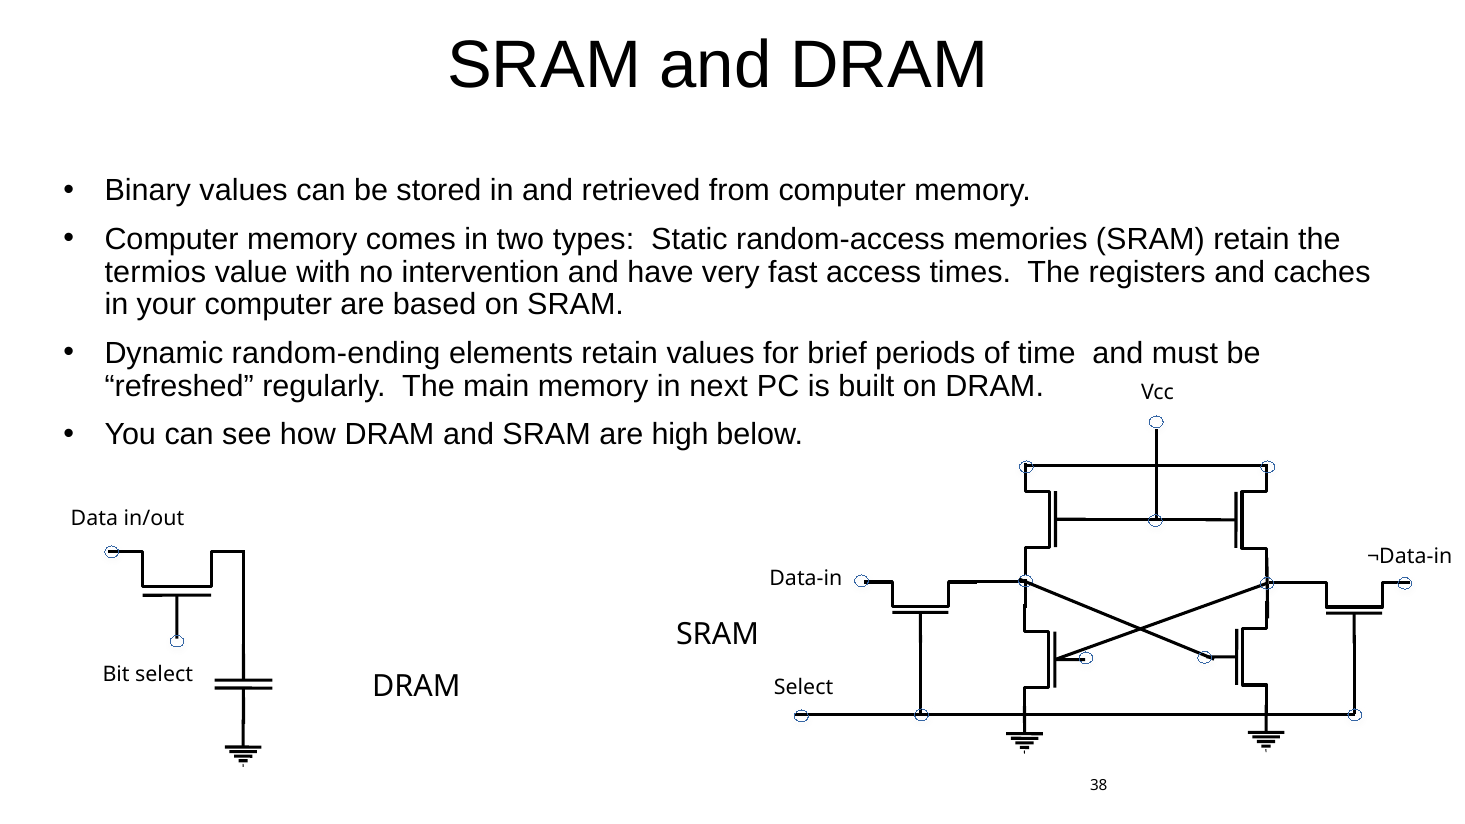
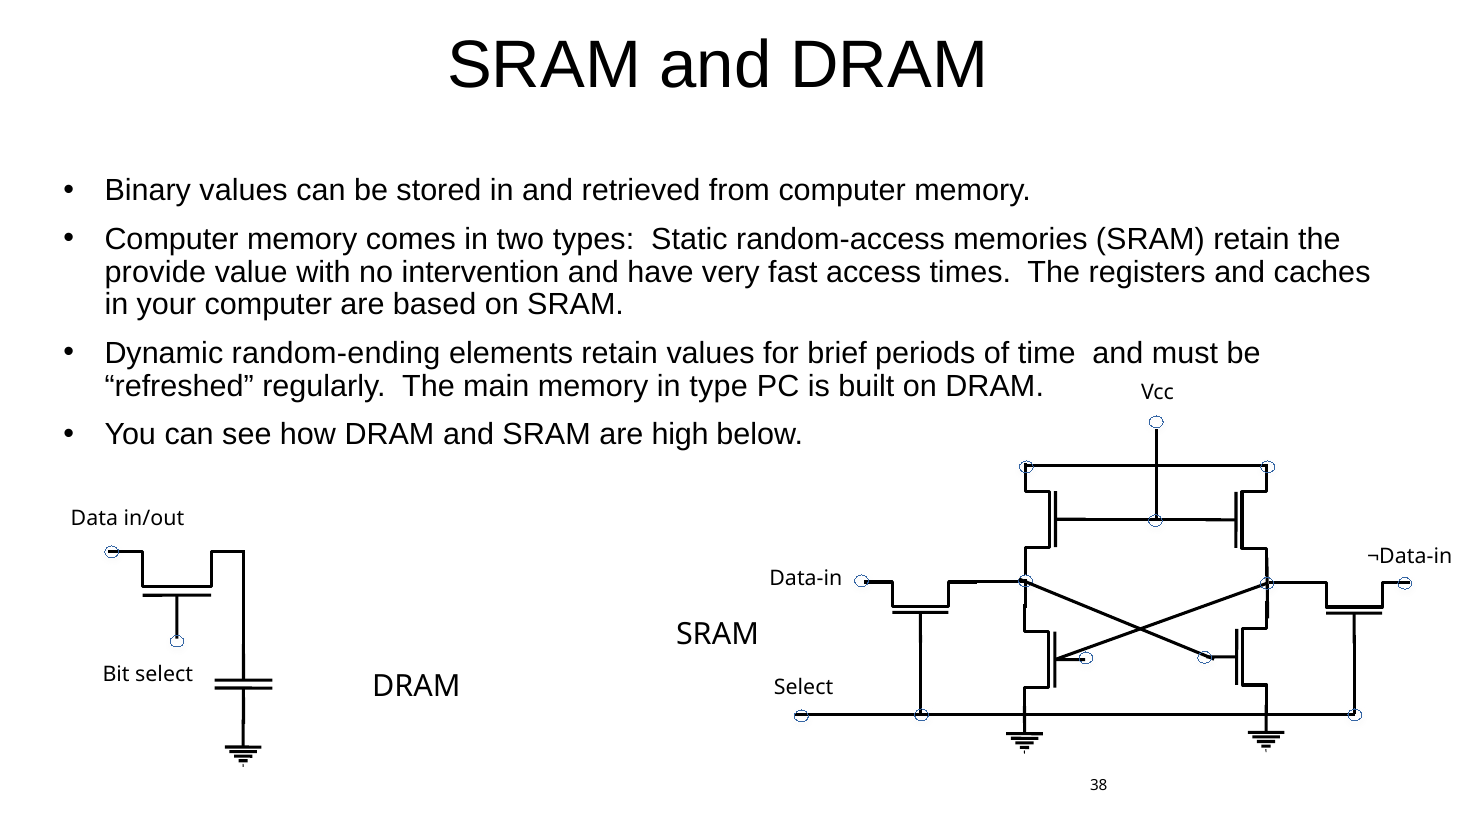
termios: termios -> provide (155, 272)
next: next -> type (719, 386)
